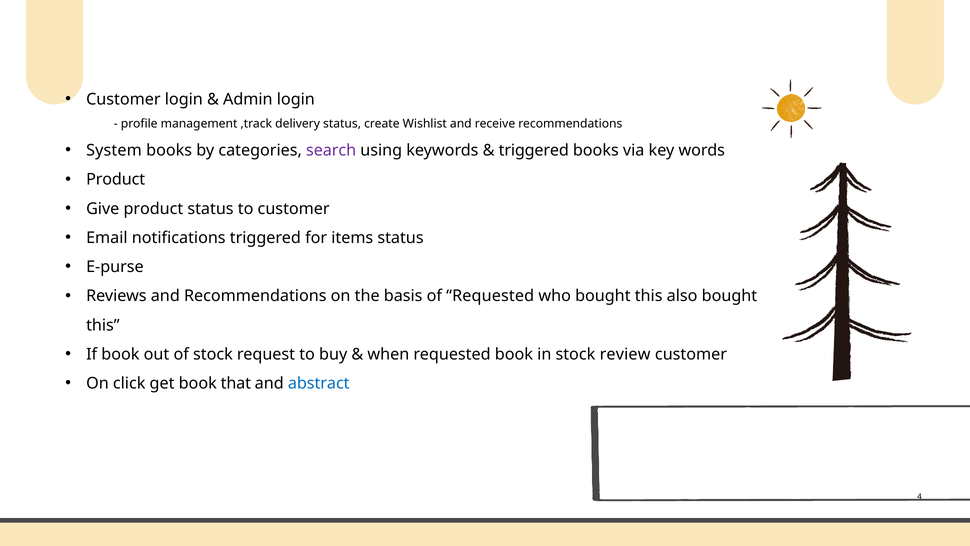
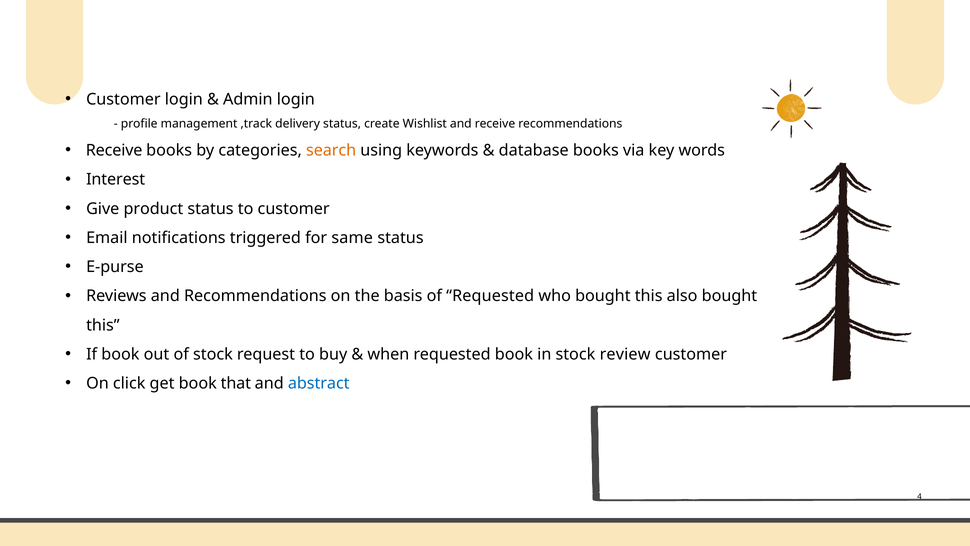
System: System -> Receive (114, 150)
search colour: purple -> orange (331, 150)
triggered: triggered -> database (534, 150)
Product: Product -> Interest (116, 179)
items: items -> same (352, 238)
